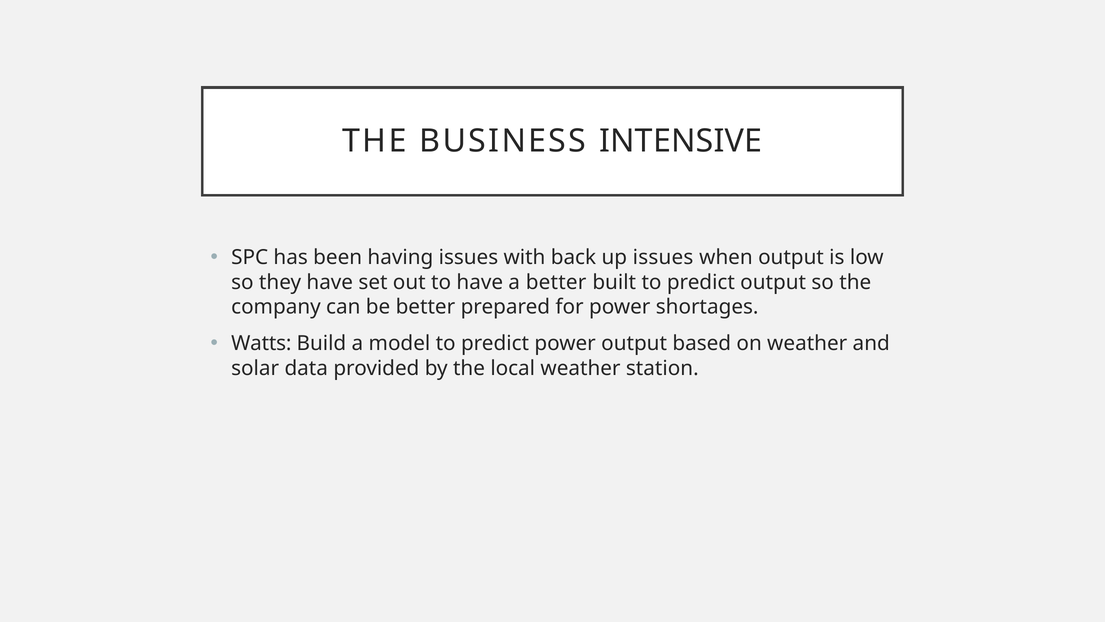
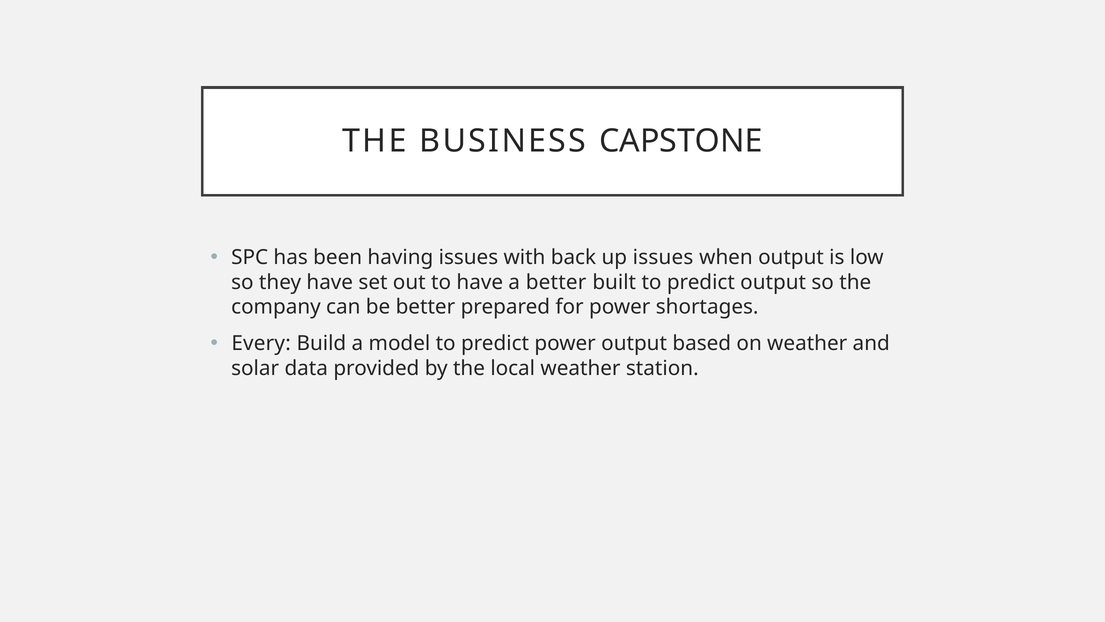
INTENSIVE: INTENSIVE -> CAPSTONE (681, 141)
Watts: Watts -> Every (261, 343)
